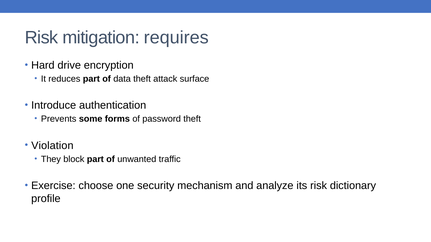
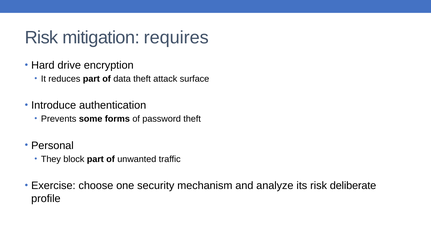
Violation: Violation -> Personal (52, 146)
dictionary: dictionary -> deliberate (353, 186)
